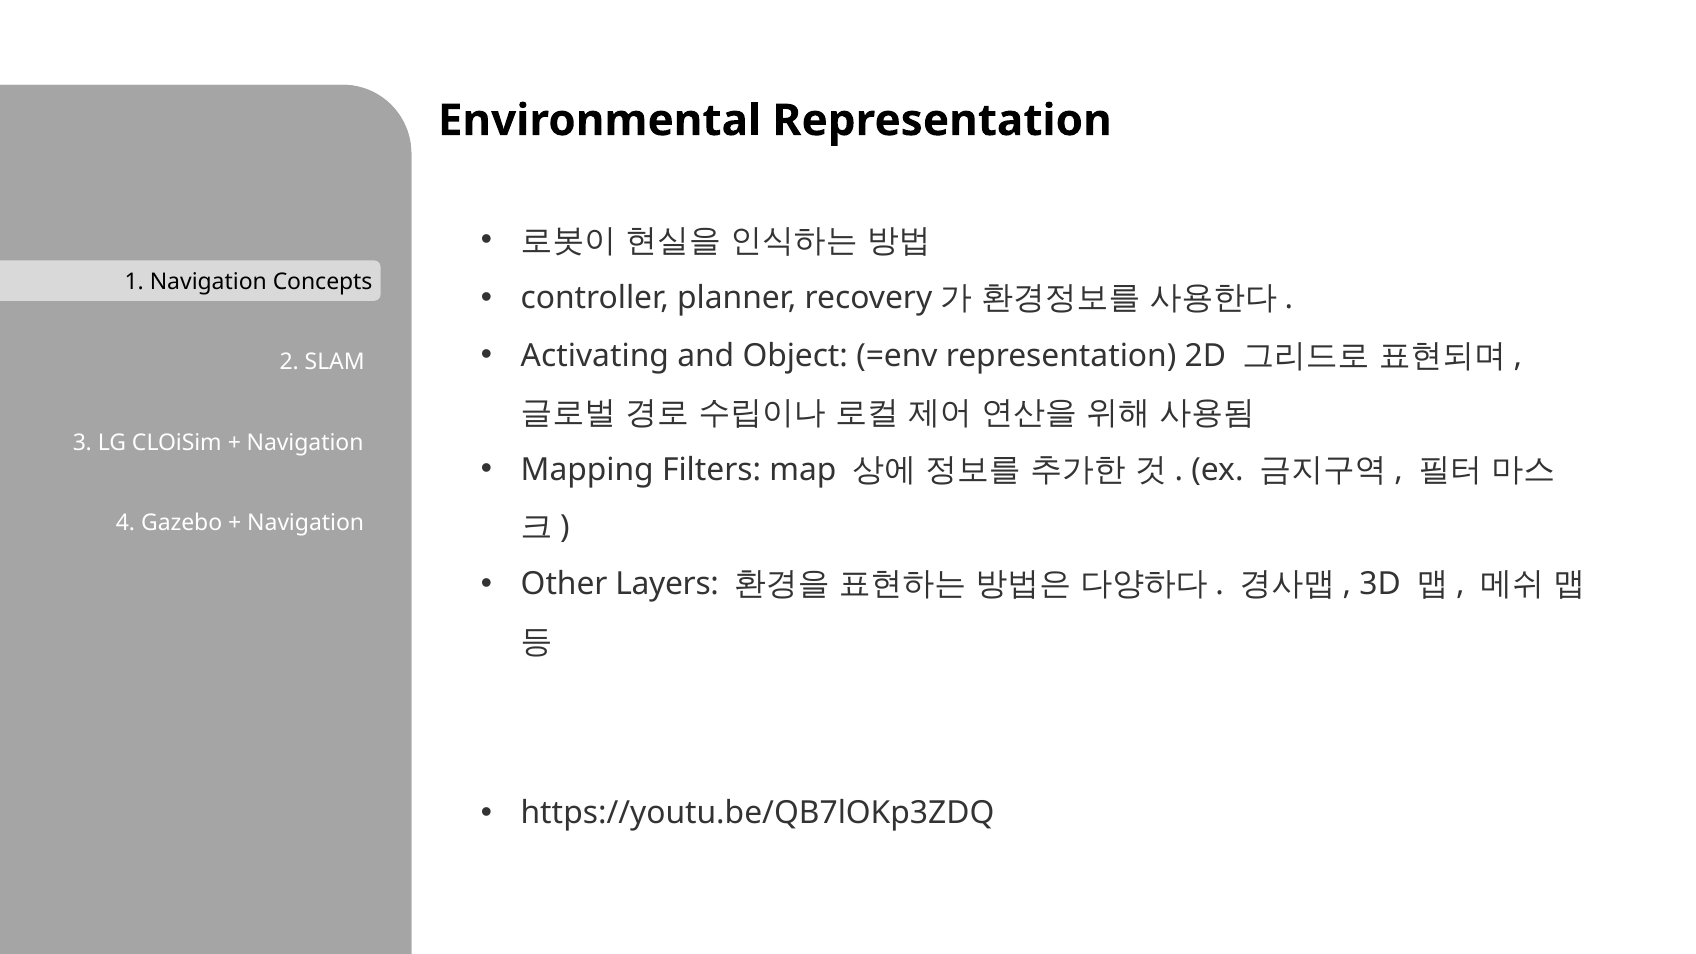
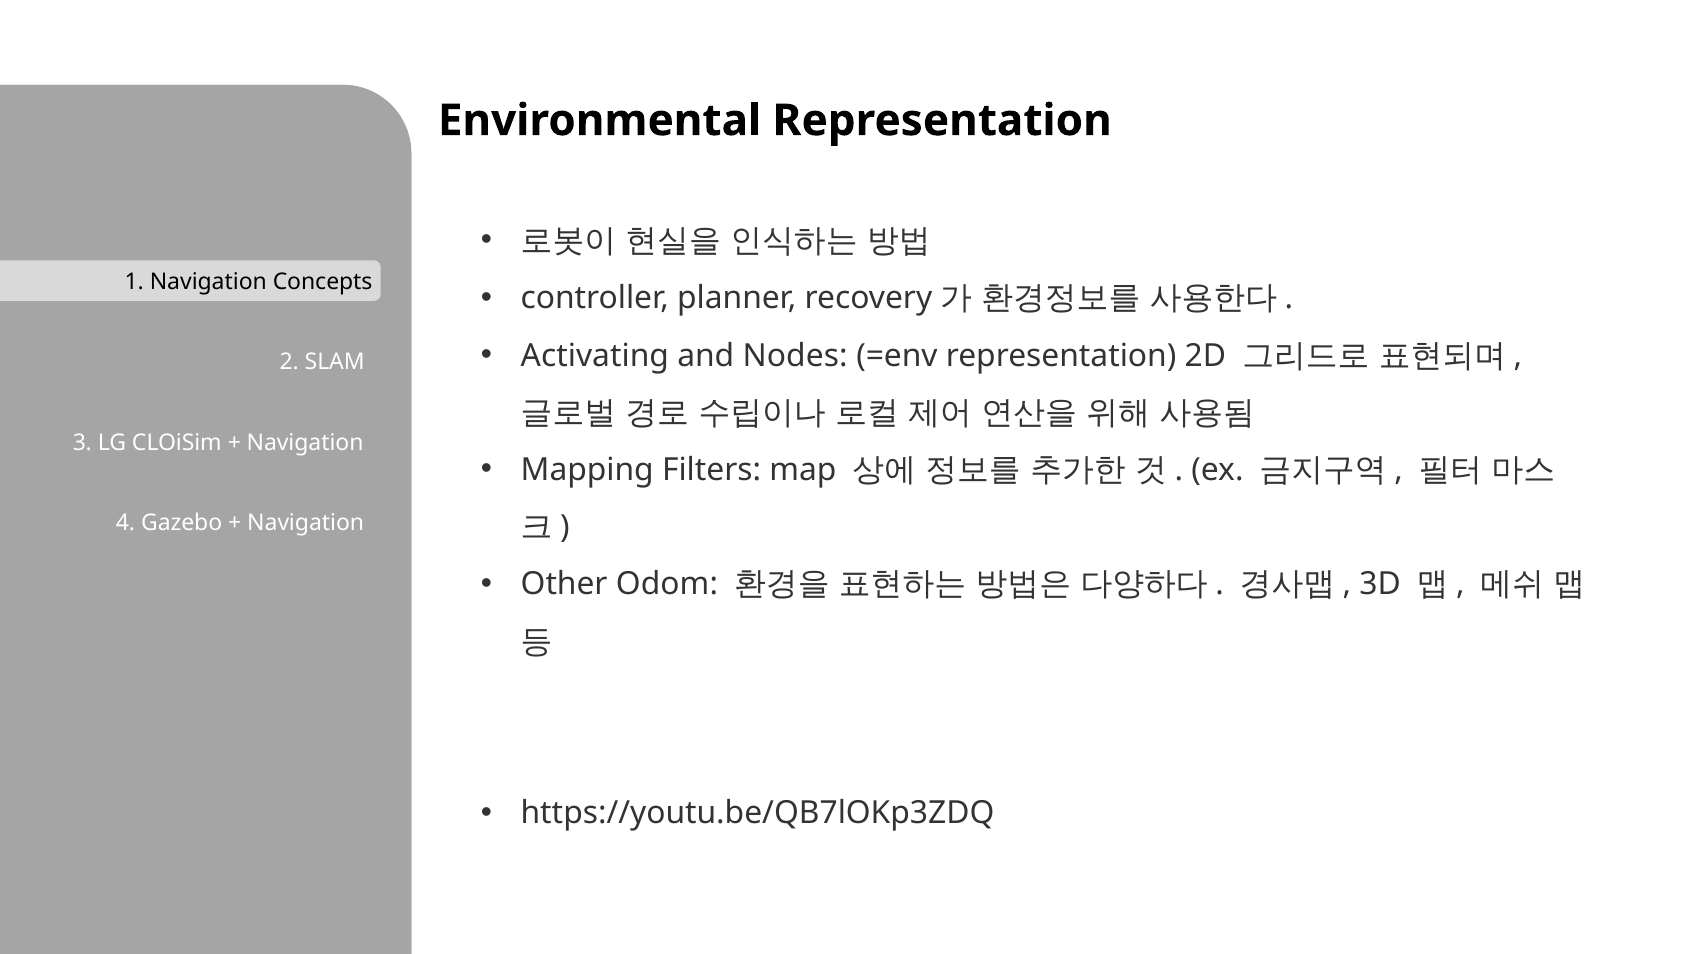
Object: Object -> Nodes (795, 356)
Layers: Layers -> Odom (667, 584)
